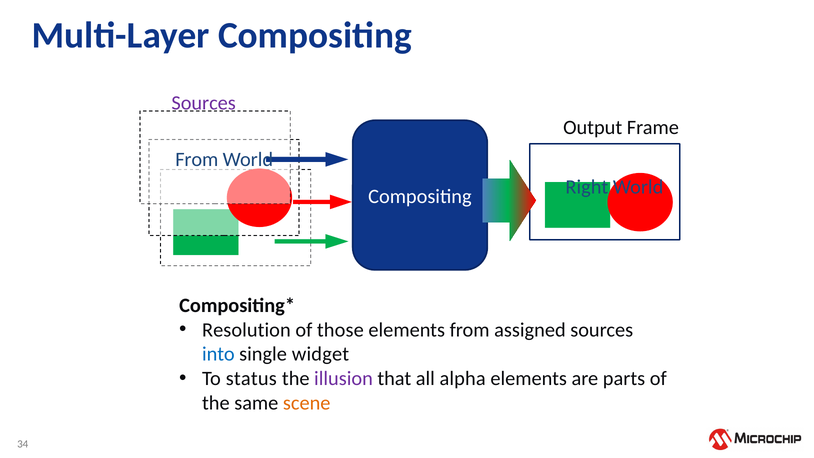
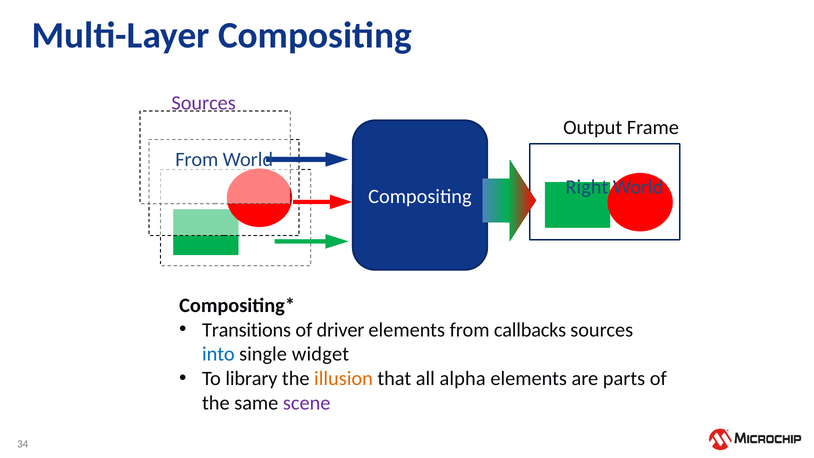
Resolution: Resolution -> Transitions (247, 330)
those: those -> driver (340, 330)
assigned: assigned -> callbacks (530, 330)
status: status -> library (252, 379)
illusion colour: purple -> orange (343, 379)
scene colour: orange -> purple (307, 403)
